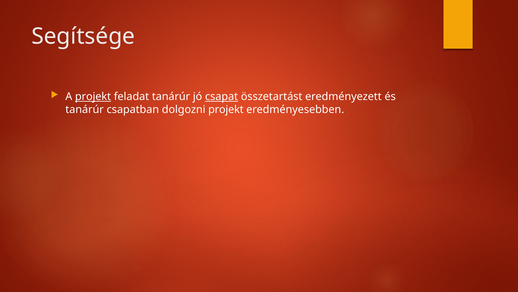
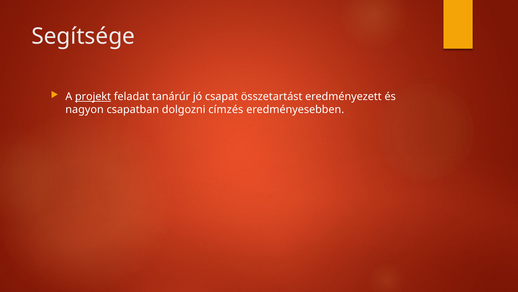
csapat underline: present -> none (222, 96)
tanárúr: tanárúr -> nagyon (85, 109)
dolgozni projekt: projekt -> címzés (226, 109)
